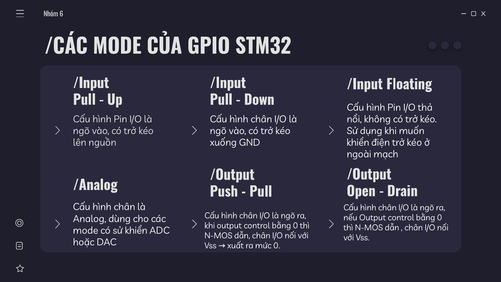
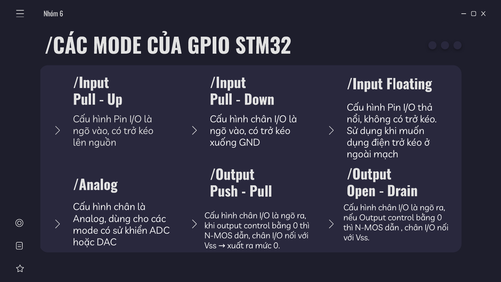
khiển: khiển -> dụng (358, 143)
